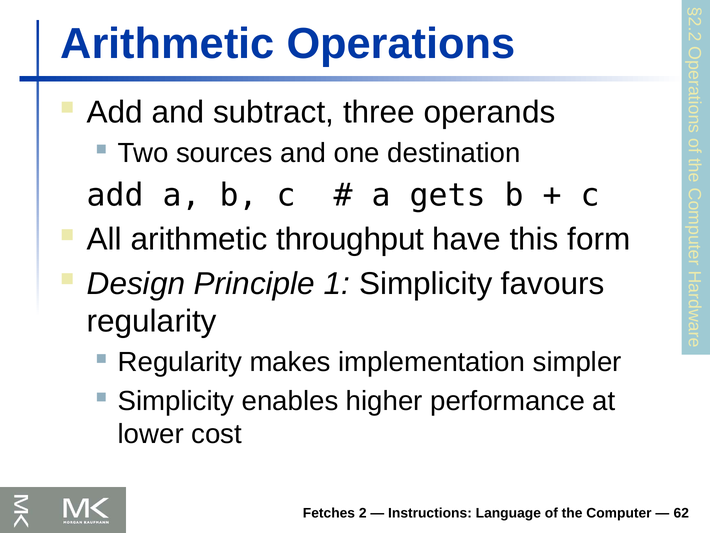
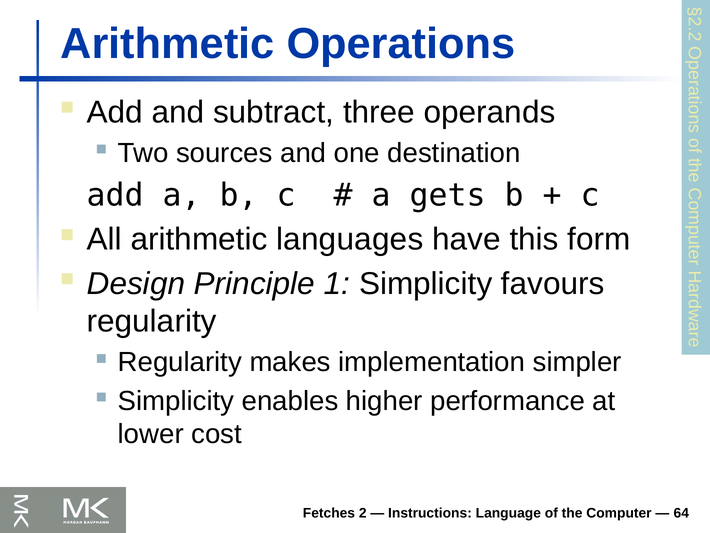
throughput: throughput -> languages (350, 239)
62: 62 -> 64 (681, 512)
